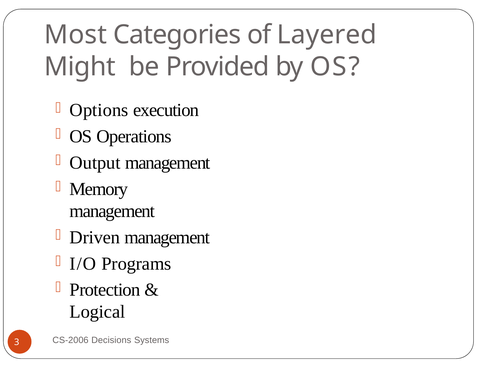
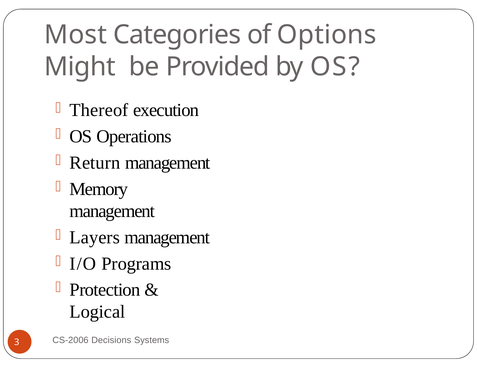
Layered: Layered -> Options (327, 35)
Options: Options -> Thereof (99, 110)
Output: Output -> Return (95, 163)
Driven: Driven -> Layers (95, 237)
